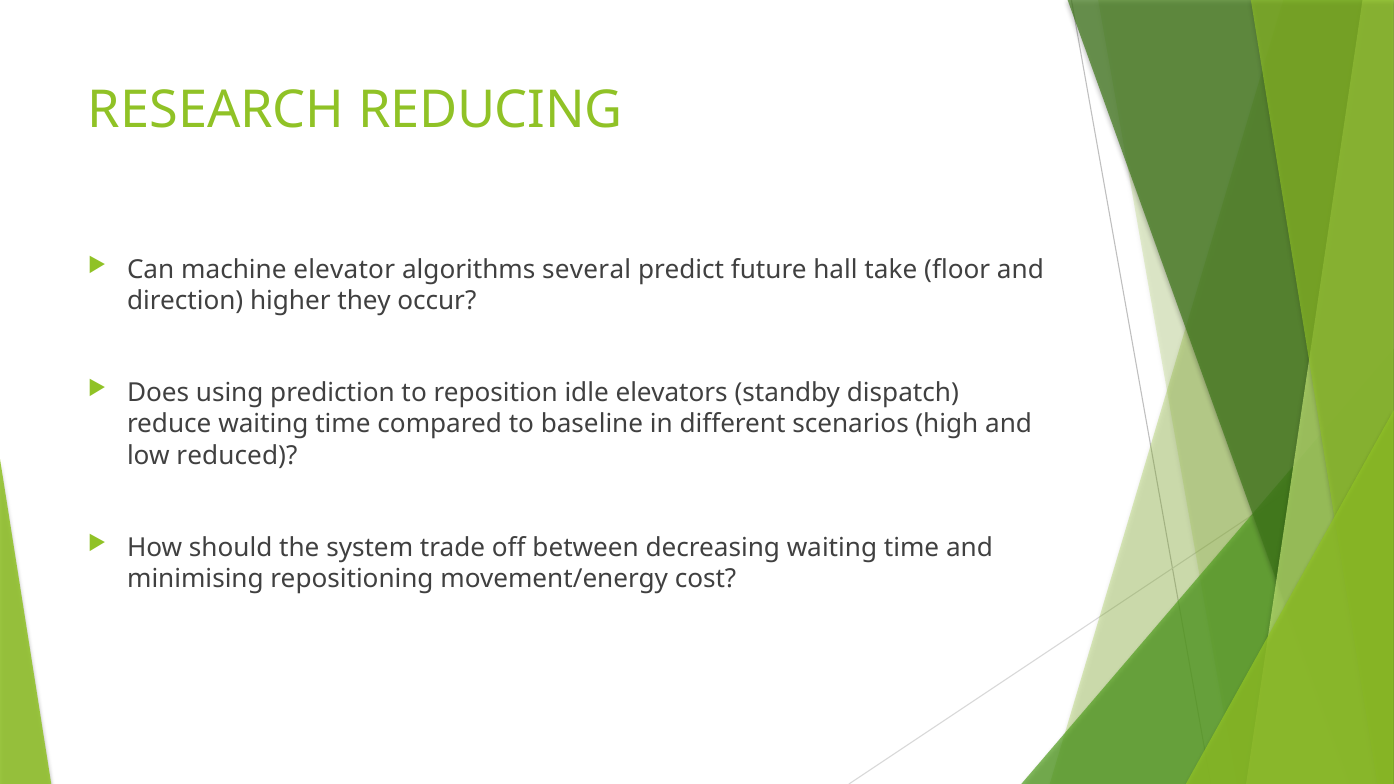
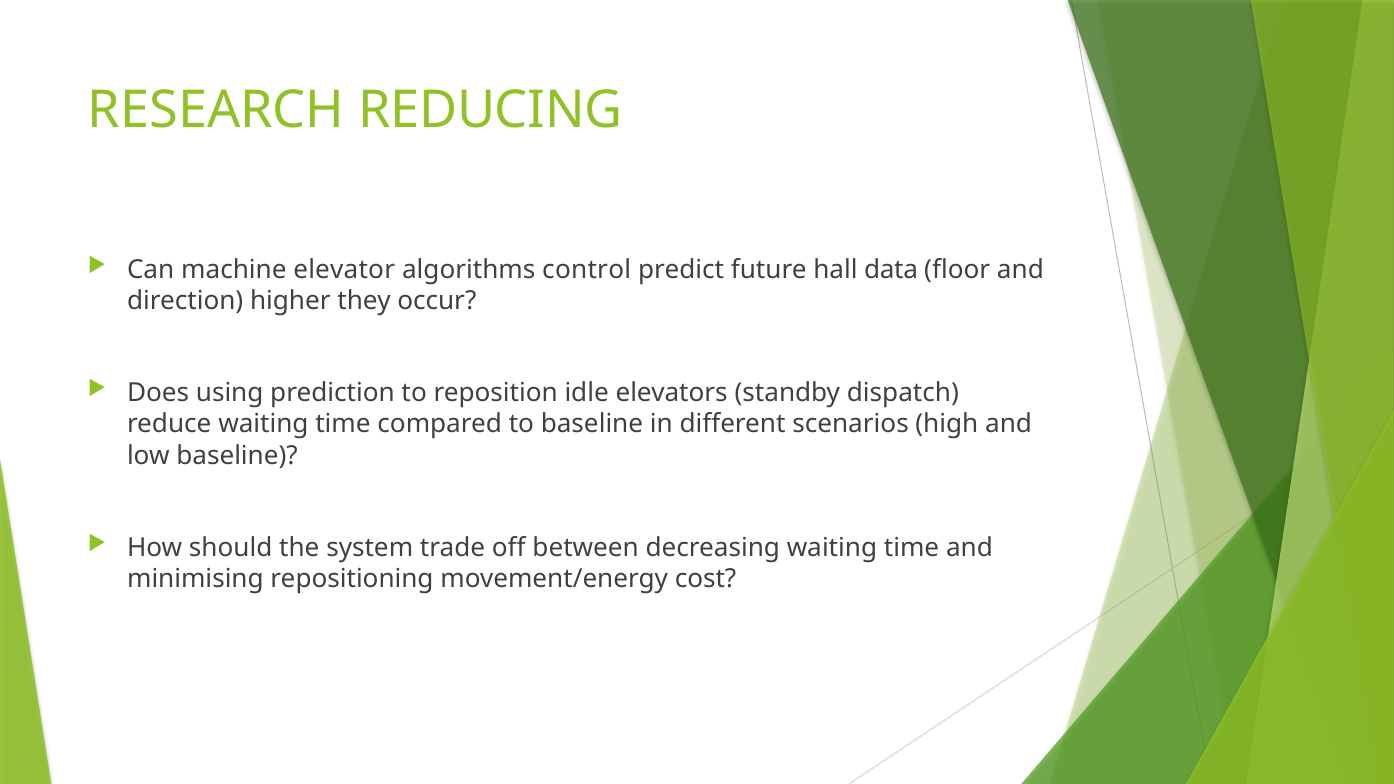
several: several -> control (587, 270)
take: take -> data (891, 270)
low reduced: reduced -> baseline (237, 456)
